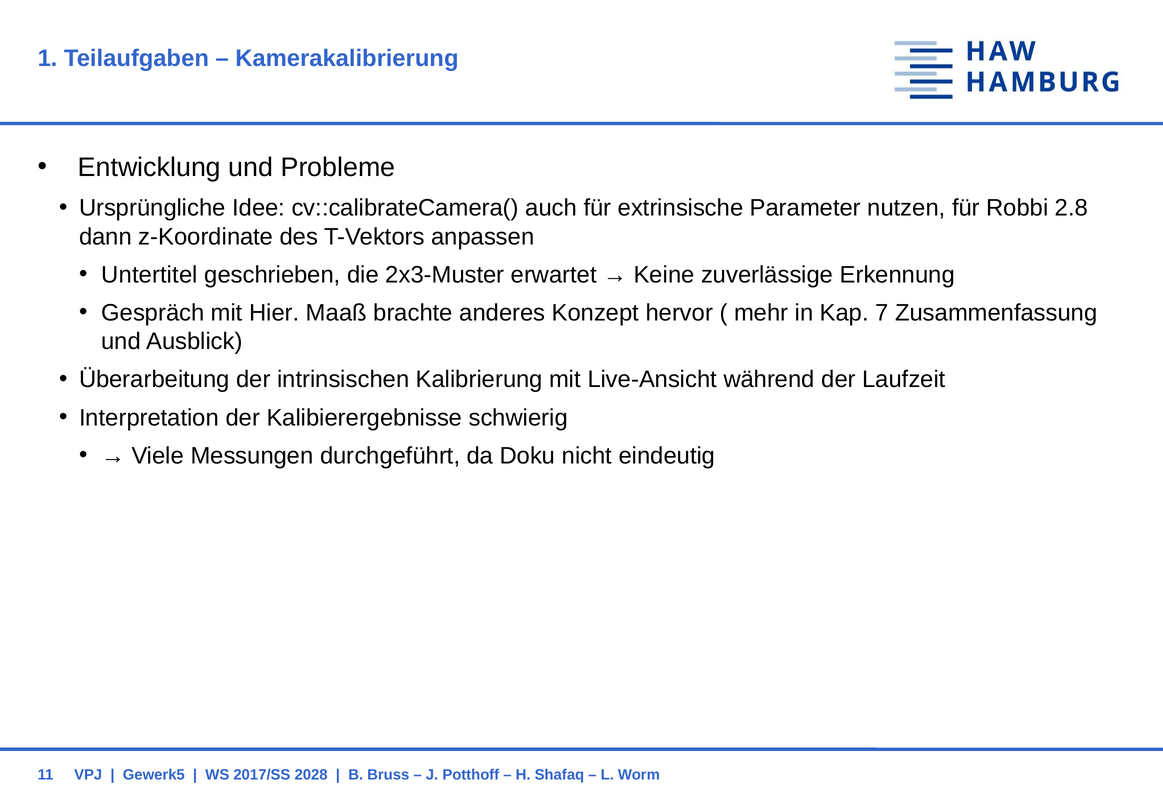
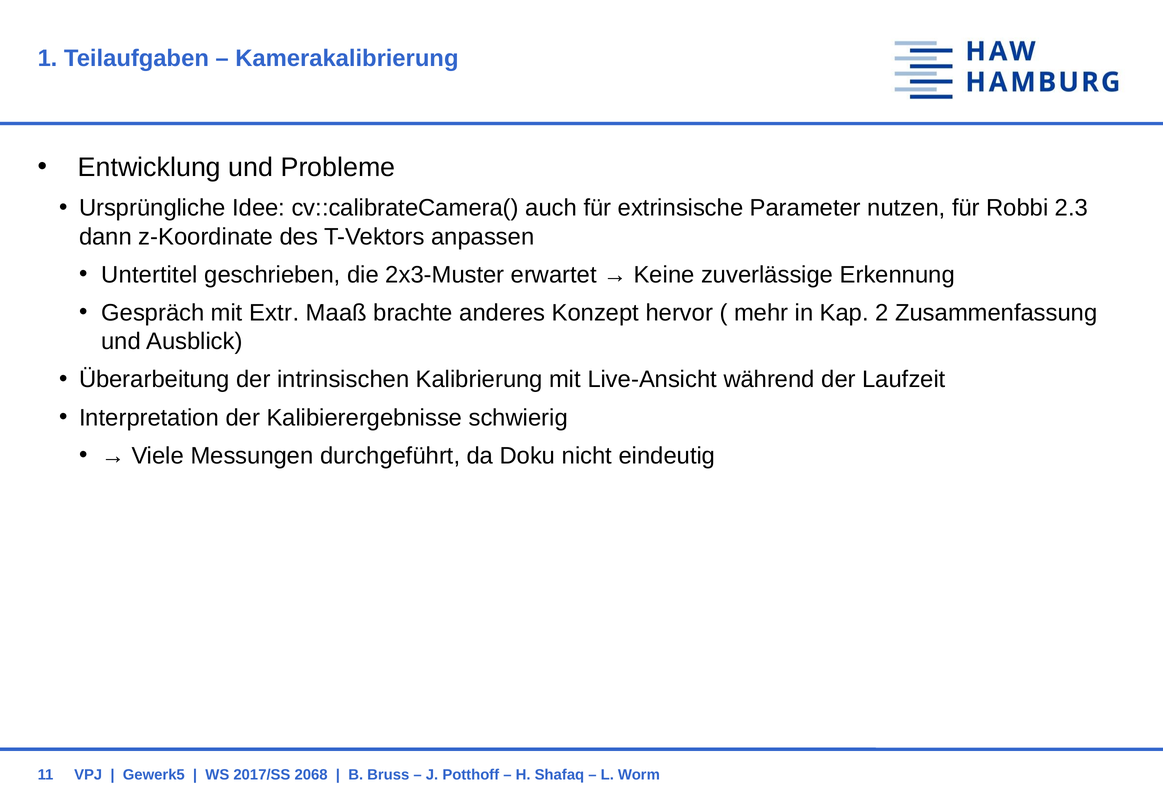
2.8: 2.8 -> 2.3 (1071, 208)
Hier: Hier -> Extr (274, 313)
7: 7 -> 2 (882, 313)
2028: 2028 -> 2068 (311, 775)
